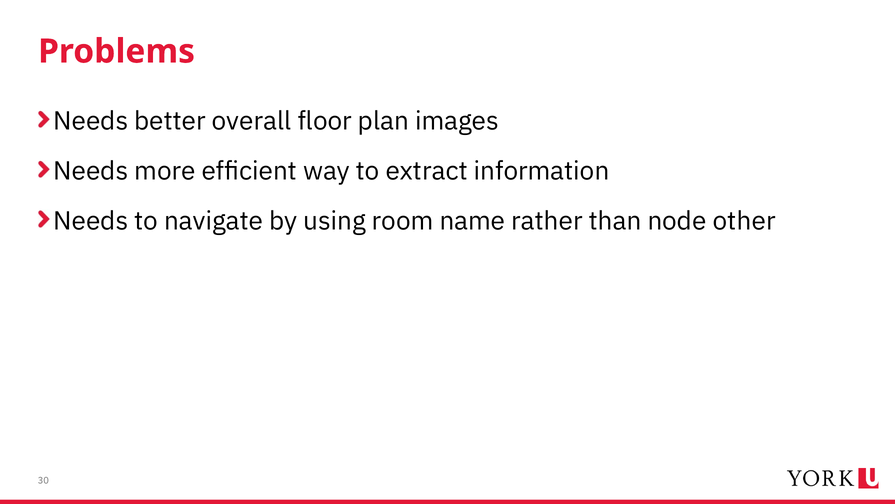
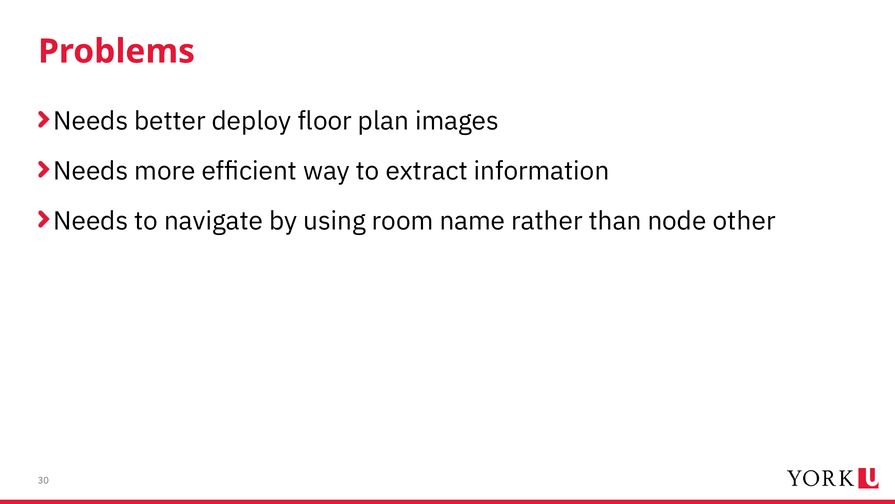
overall: overall -> deploy (252, 121)
